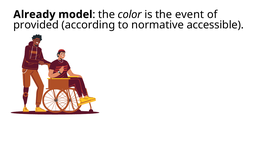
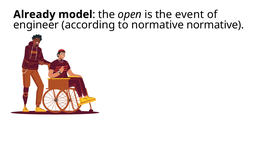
color: color -> open (130, 14)
provided: provided -> engineer (36, 25)
normative accessible: accessible -> normative (215, 25)
